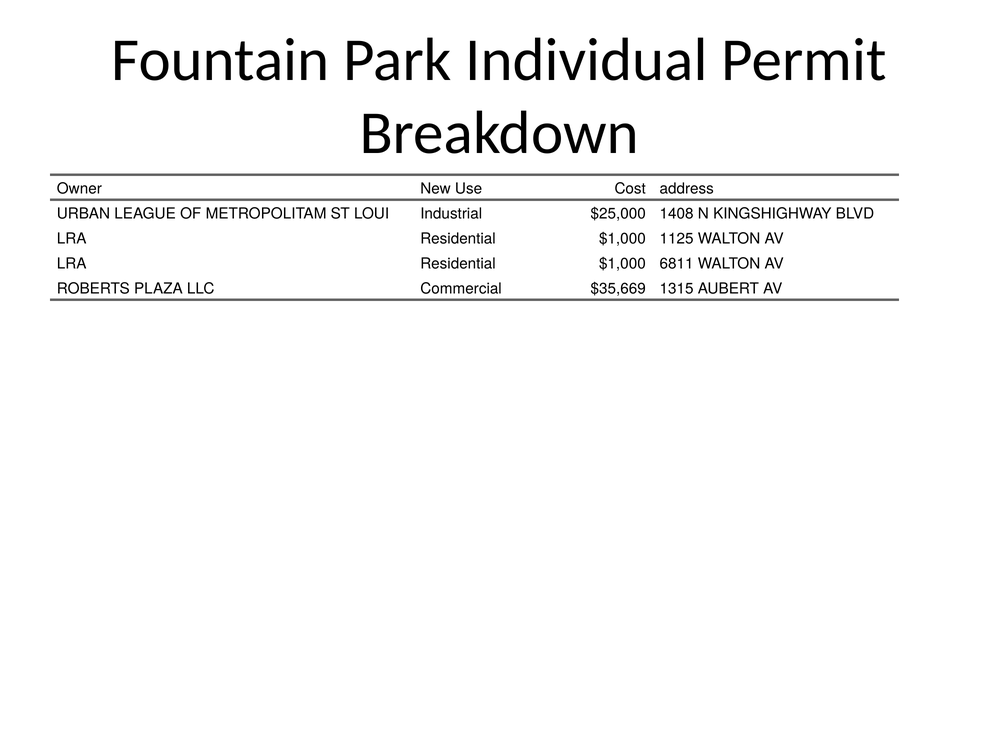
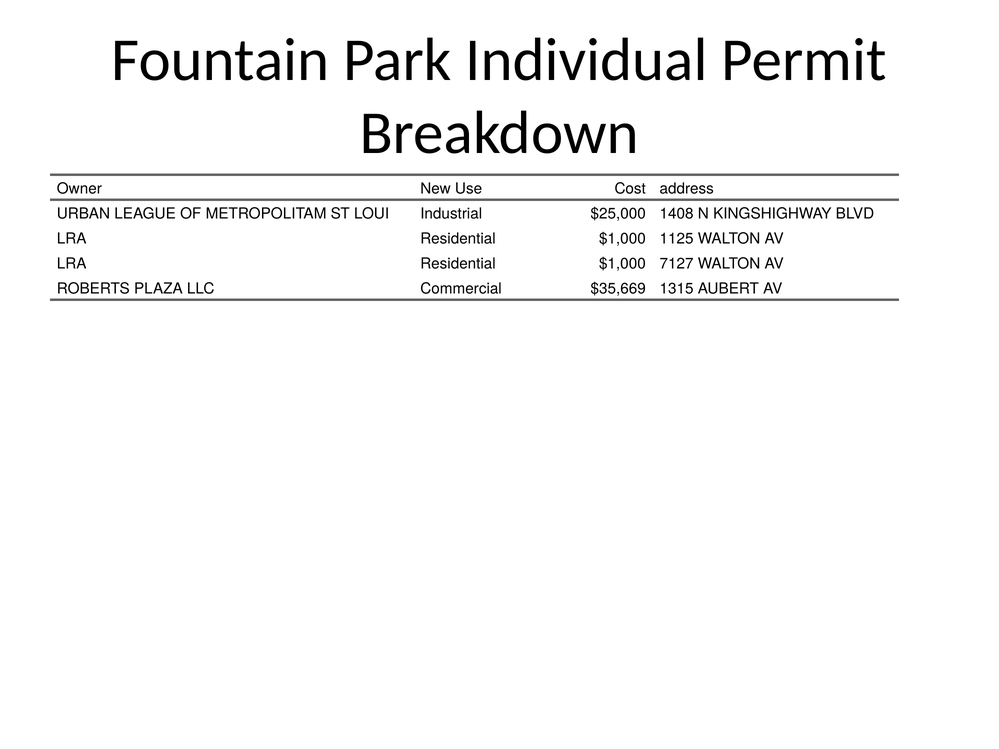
6811: 6811 -> 7127 (677, 264)
